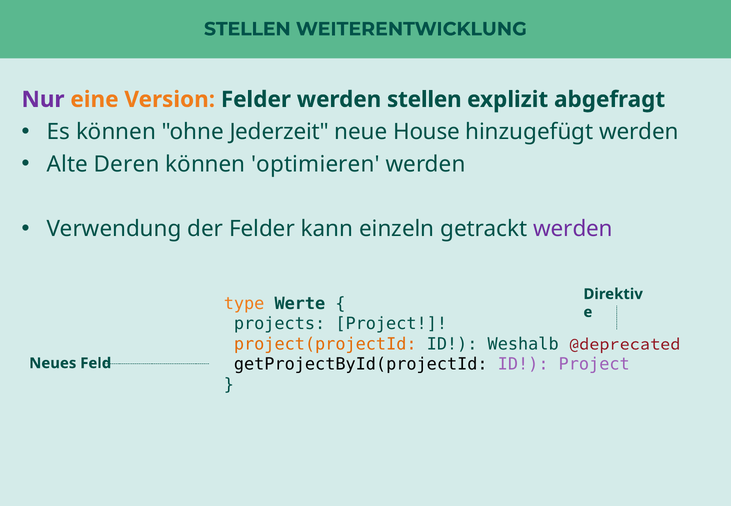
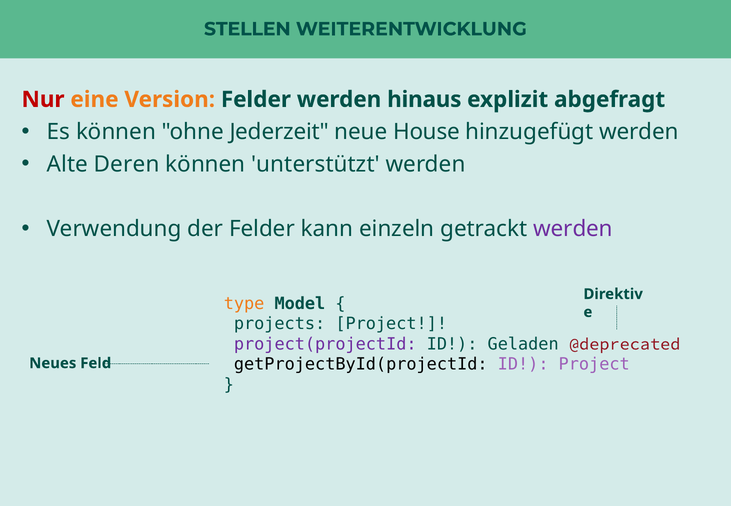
Nur colour: purple -> red (43, 100)
werden stellen: stellen -> hinaus (424, 100)
optimieren: optimieren -> unterstützt (316, 164)
Werte: Werte -> Model (300, 304)
project(projectId colour: orange -> purple (325, 344)
Weshalb: Weshalb -> Geladen (523, 344)
